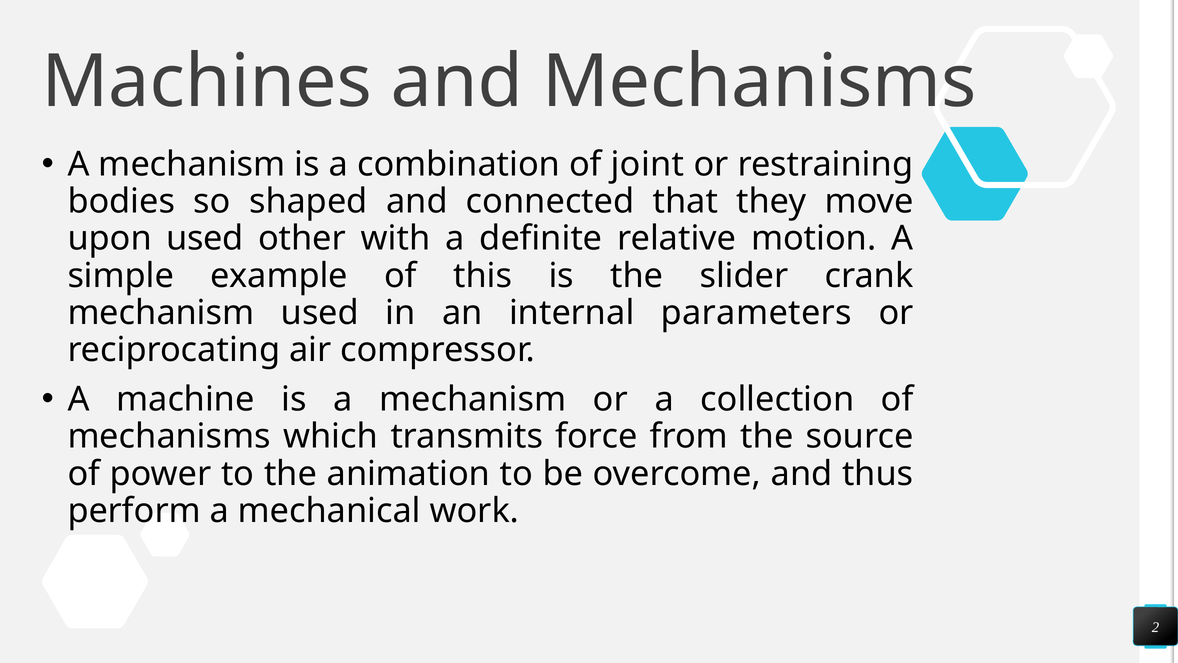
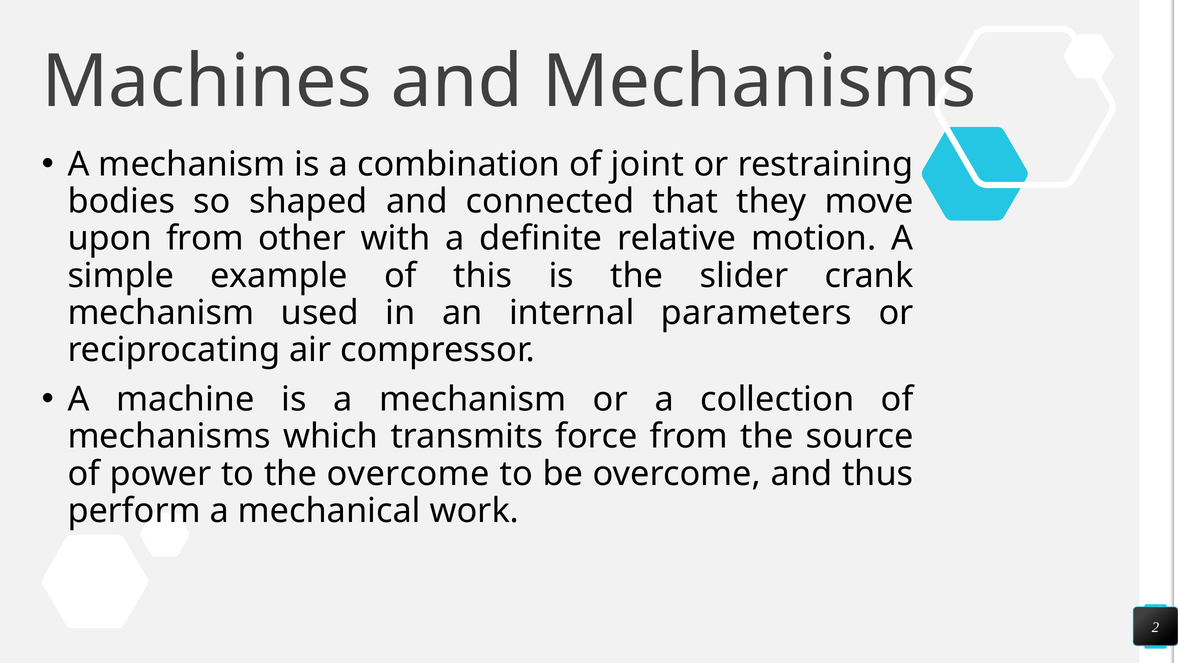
upon used: used -> from (205, 238)
the animation: animation -> overcome (408, 473)
